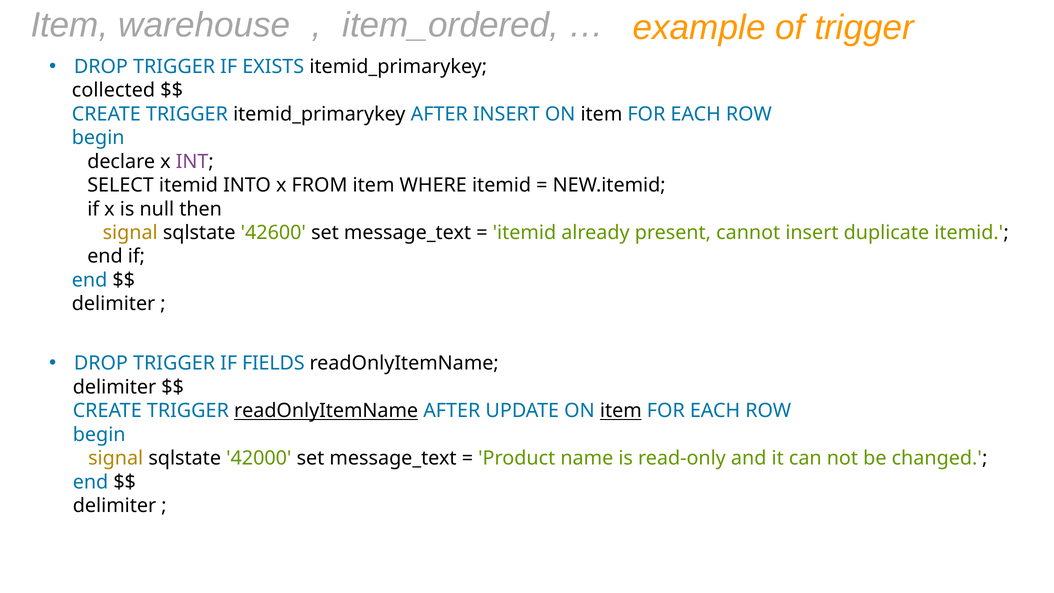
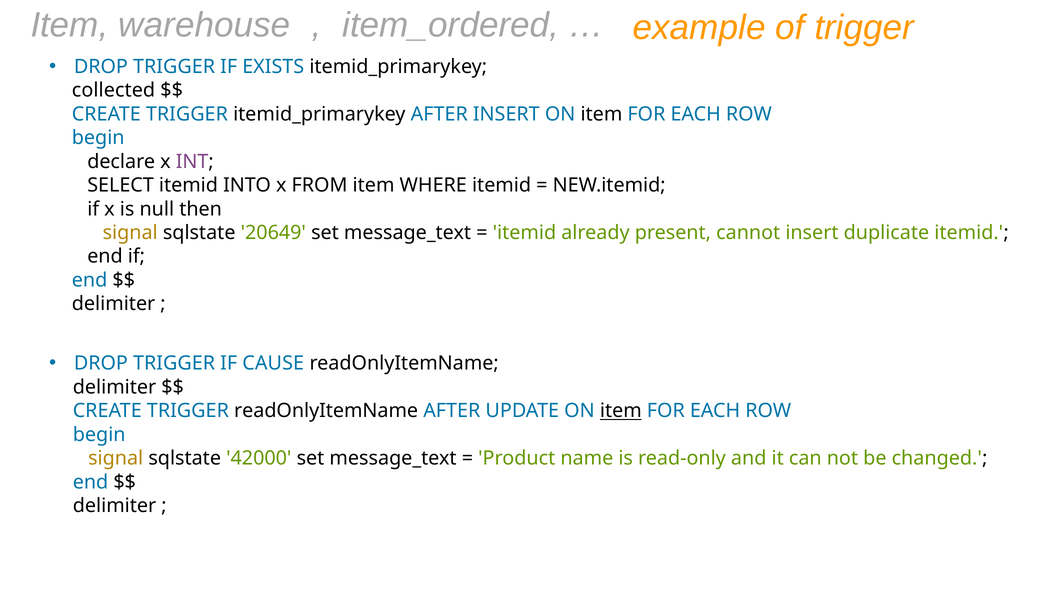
42600: 42600 -> 20649 (273, 233)
FIELDS: FIELDS -> CAUSE (273, 363)
readOnlyItemName underline: present -> none (326, 411)
